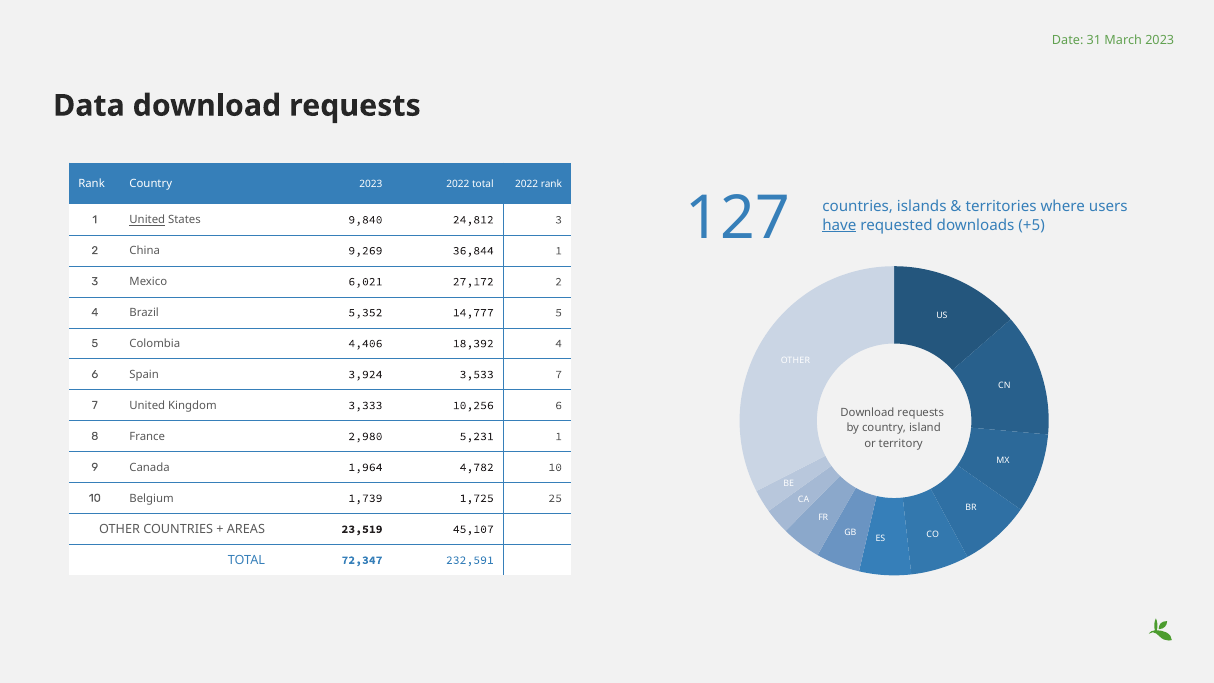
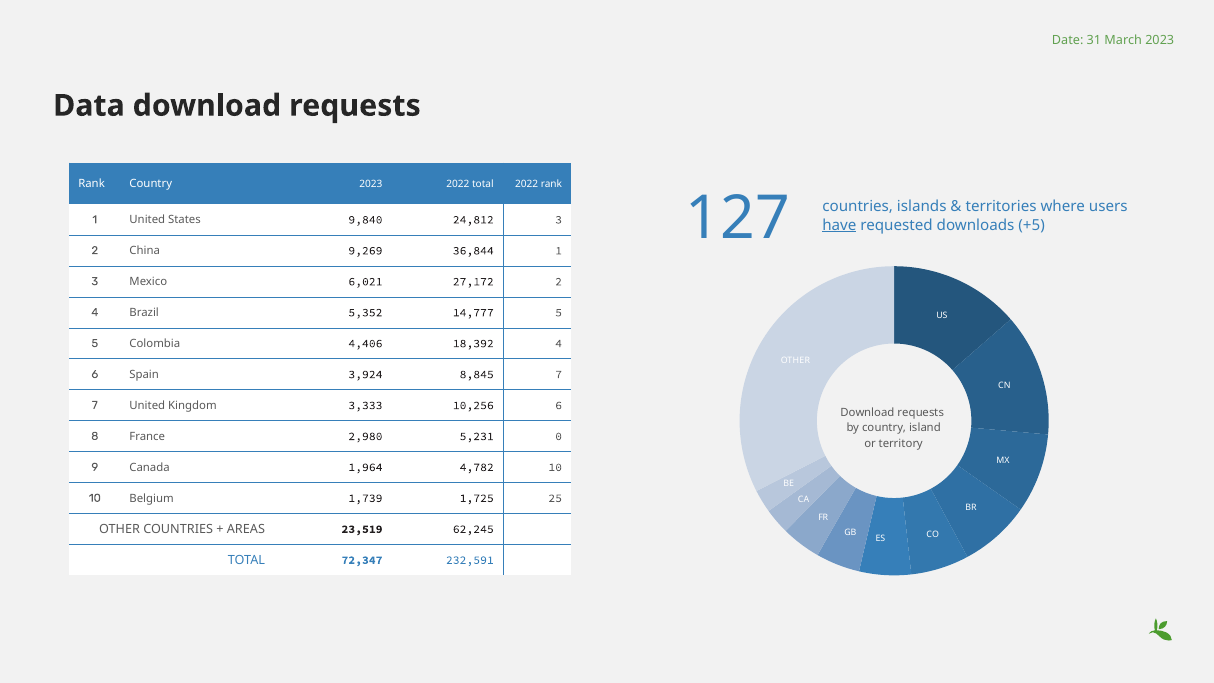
United underline: present -> none (147, 220)
3,533: 3,533 -> 8,845 (477, 374)
5,231 1: 1 -> 0 (559, 436)
45,107: 45,107 -> 62,245 (473, 529)
